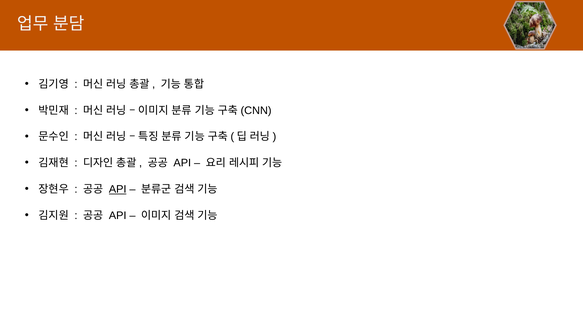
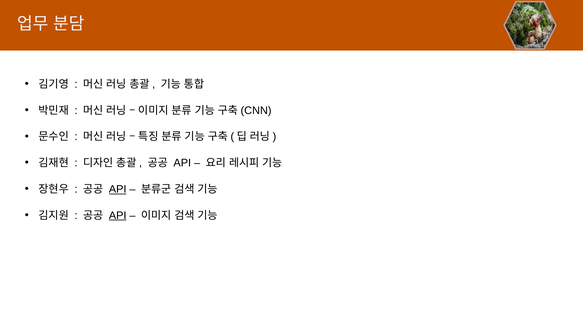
API underline: none -> present (118, 215)
